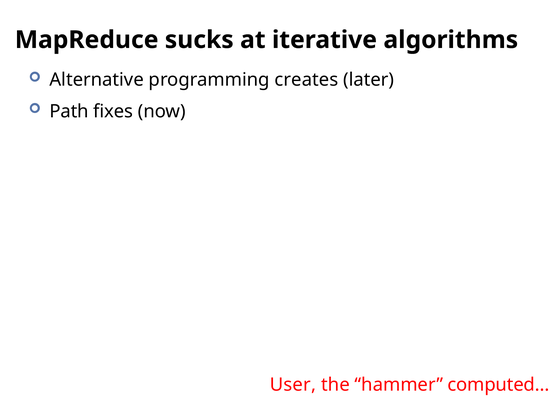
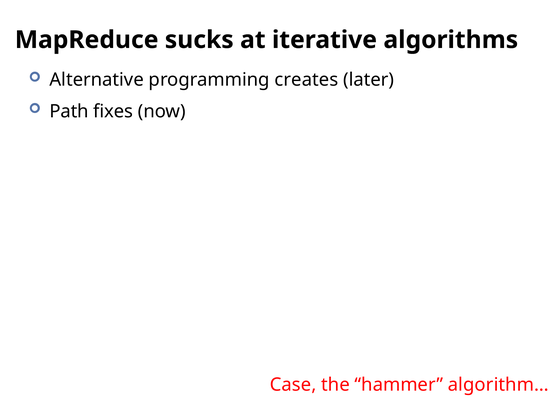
User: User -> Case (293, 385)
computed…: computed… -> algorithm… (498, 385)
